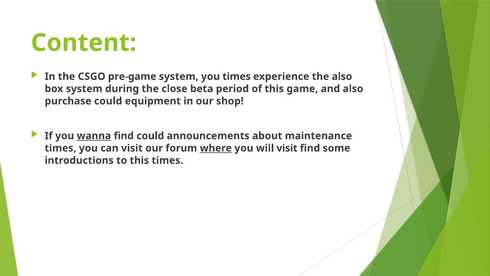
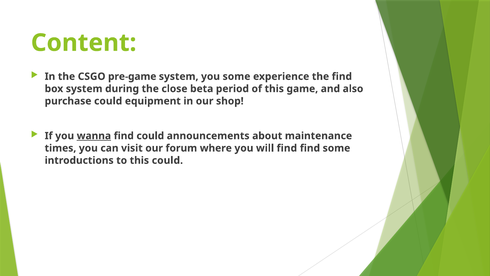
you times: times -> some (236, 76)
the also: also -> find (342, 76)
where underline: present -> none (216, 148)
will visit: visit -> find (287, 148)
this times: times -> could (167, 160)
